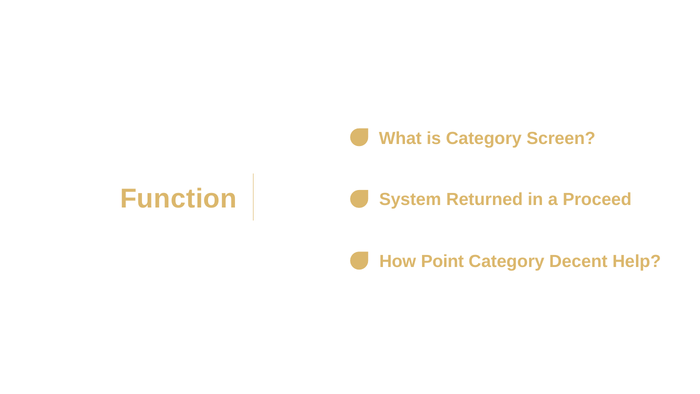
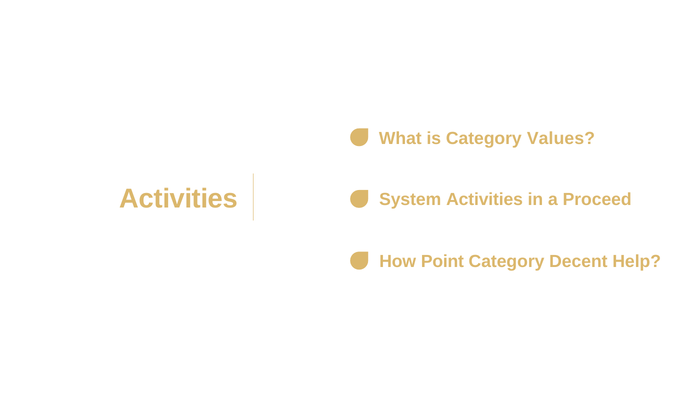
Screen: Screen -> Values (561, 138)
Function: Function -> Activities (179, 199)
System Returned: Returned -> Activities (485, 199)
